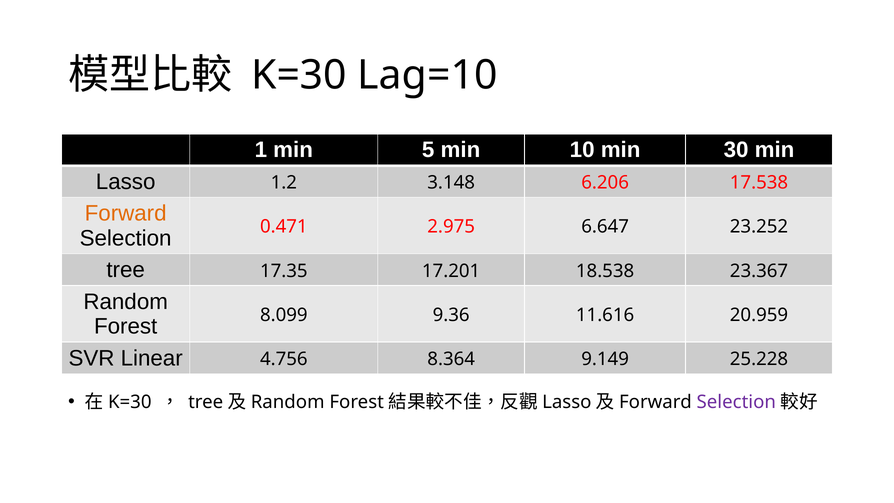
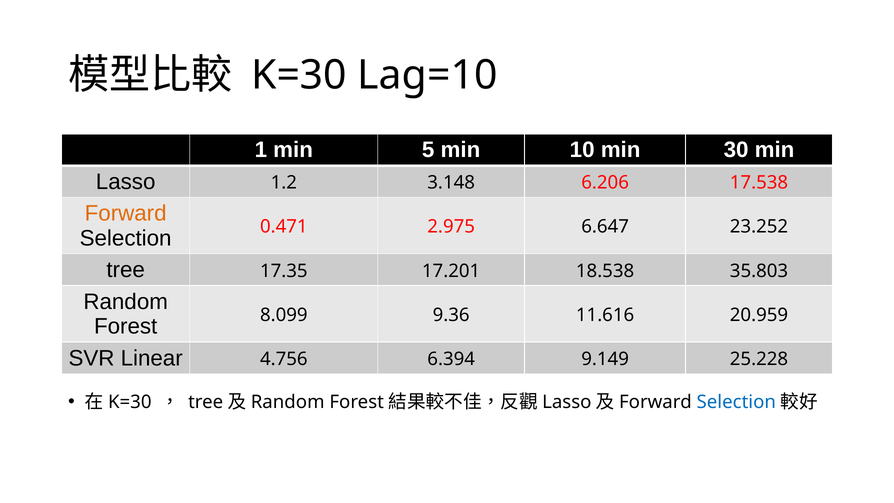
23.367: 23.367 -> 35.803 (759, 271)
8.364: 8.364 -> 6.394 (451, 359)
Selection colour: purple -> blue (736, 402)
